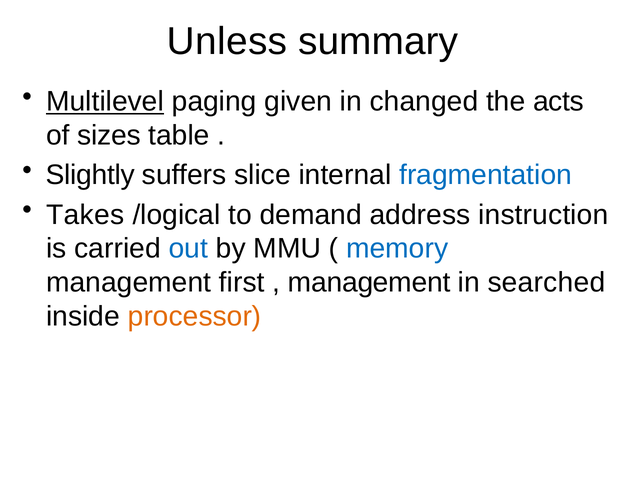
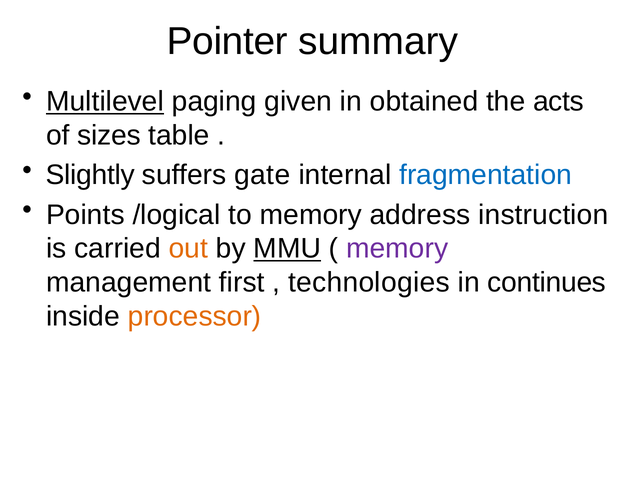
Unless: Unless -> Pointer (227, 41)
changed: changed -> obtained (424, 102)
slice: slice -> gate (262, 175)
Takes: Takes -> Points (85, 215)
to demand: demand -> memory (311, 215)
out colour: blue -> orange (188, 249)
MMU underline: none -> present (287, 249)
memory colour: blue -> purple (397, 249)
management: management -> technologies (369, 283)
searched: searched -> continues (547, 283)
